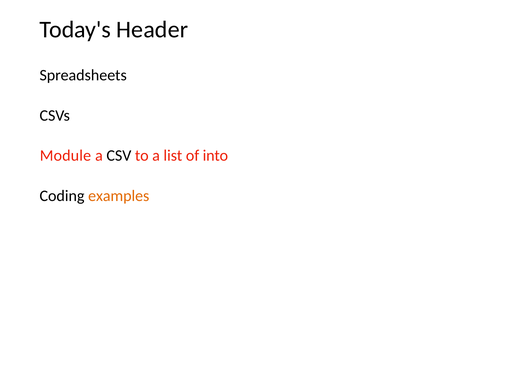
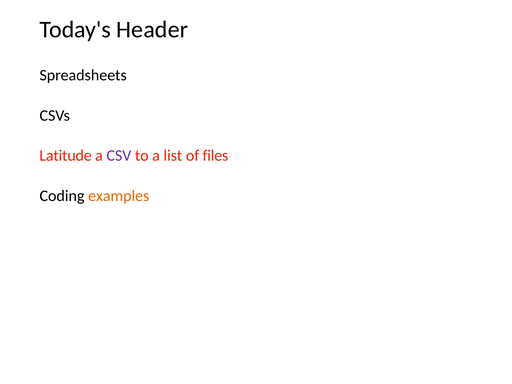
Module: Module -> Latitude (66, 156)
CSV colour: black -> purple (119, 156)
into: into -> files (215, 156)
